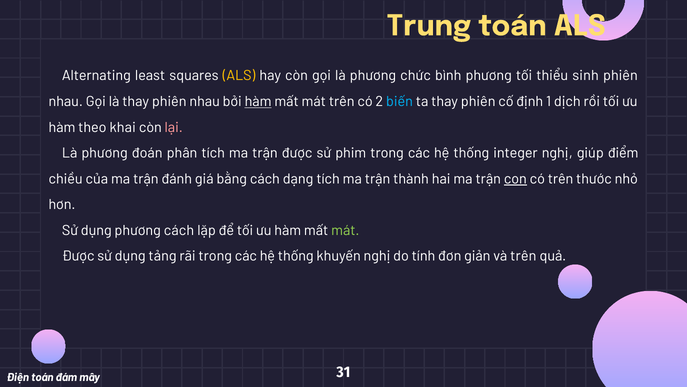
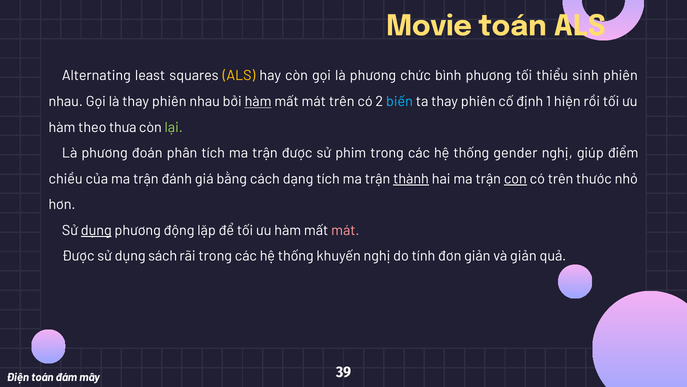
Trung: Trung -> Movie (429, 26)
dịch: dịch -> hiện (567, 101)
khai: khai -> thưa (123, 127)
lại colour: pink -> light green (174, 127)
integer: integer -> gender (515, 153)
thành underline: none -> present (411, 179)
dụng underline: none -> present (96, 230)
phương cách: cách -> động (179, 230)
mát colour: light green -> pink (345, 230)
tảng: tảng -> sách (163, 256)
và trên: trên -> giản (523, 256)
31: 31 -> 39 (344, 372)
